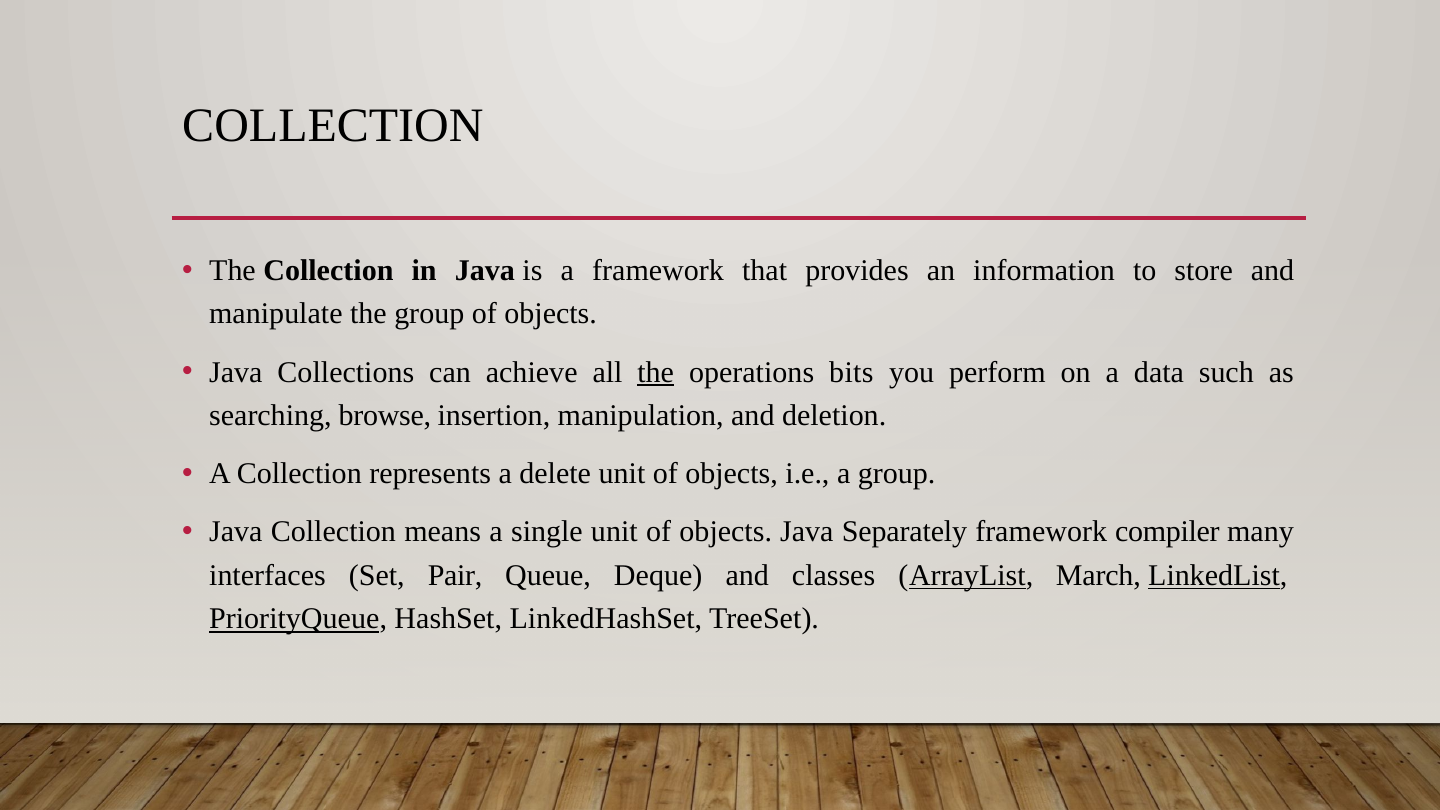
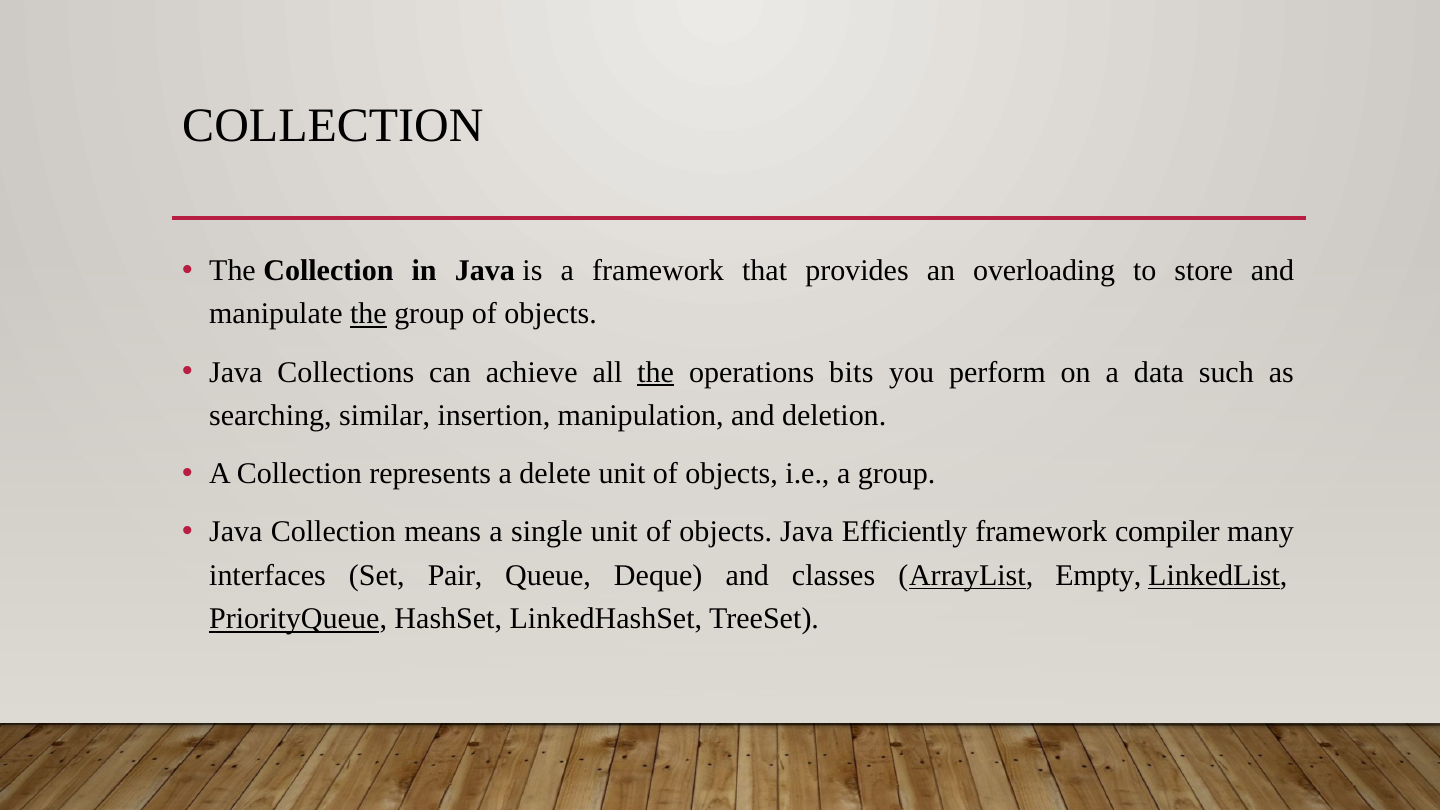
information: information -> overloading (1044, 271)
the underline: none -> present (368, 314)
browse: browse -> similar (385, 416)
Separately: Separately -> Efficiently (905, 532)
March: March -> Empty (1098, 575)
